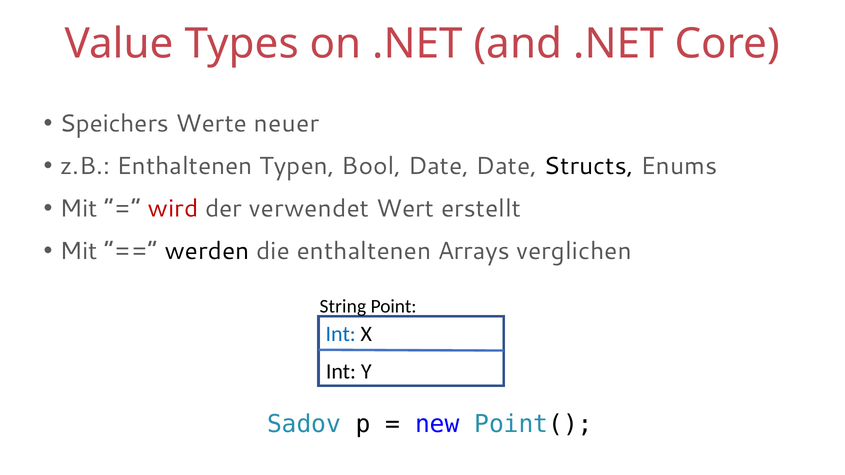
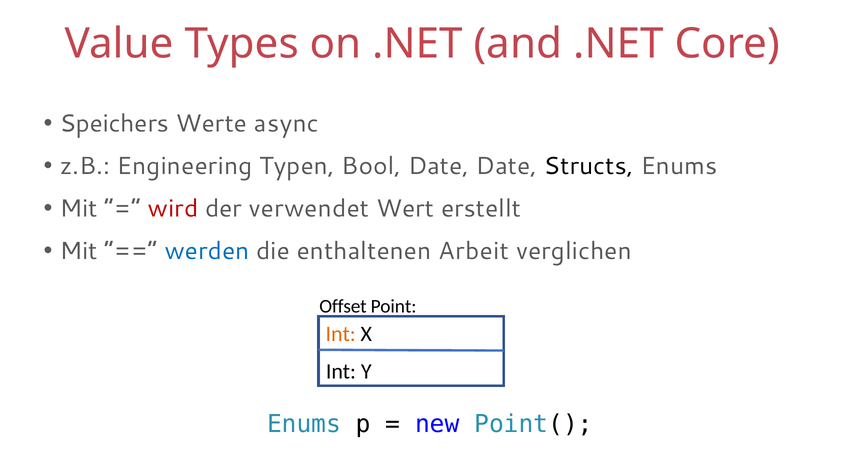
neuer: neuer -> async (286, 124)
z.B Enthaltenen: Enthaltenen -> Engineering (185, 166)
werden colour: black -> blue (207, 251)
Arrays: Arrays -> Arbeit (474, 251)
String: String -> Offset (343, 307)
Int colour: blue -> orange (341, 334)
Sadov: Sadov -> Enums (304, 424)
